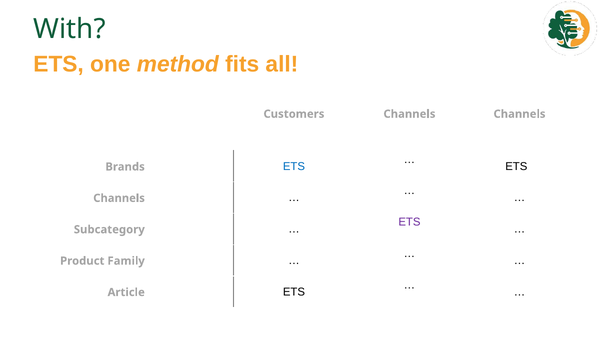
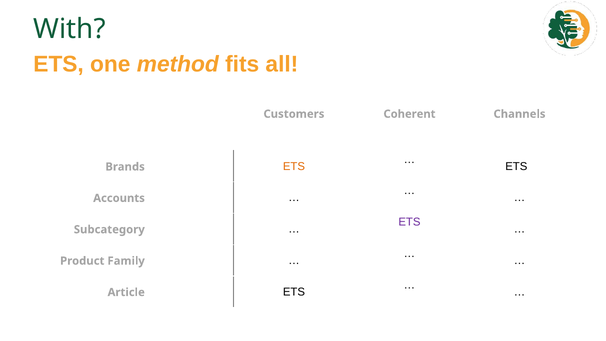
Customers Channels: Channels -> Coherent (409, 114)
ETS colour: blue -> orange (294, 166)
Channels: Channels -> Accounts (119, 198)
